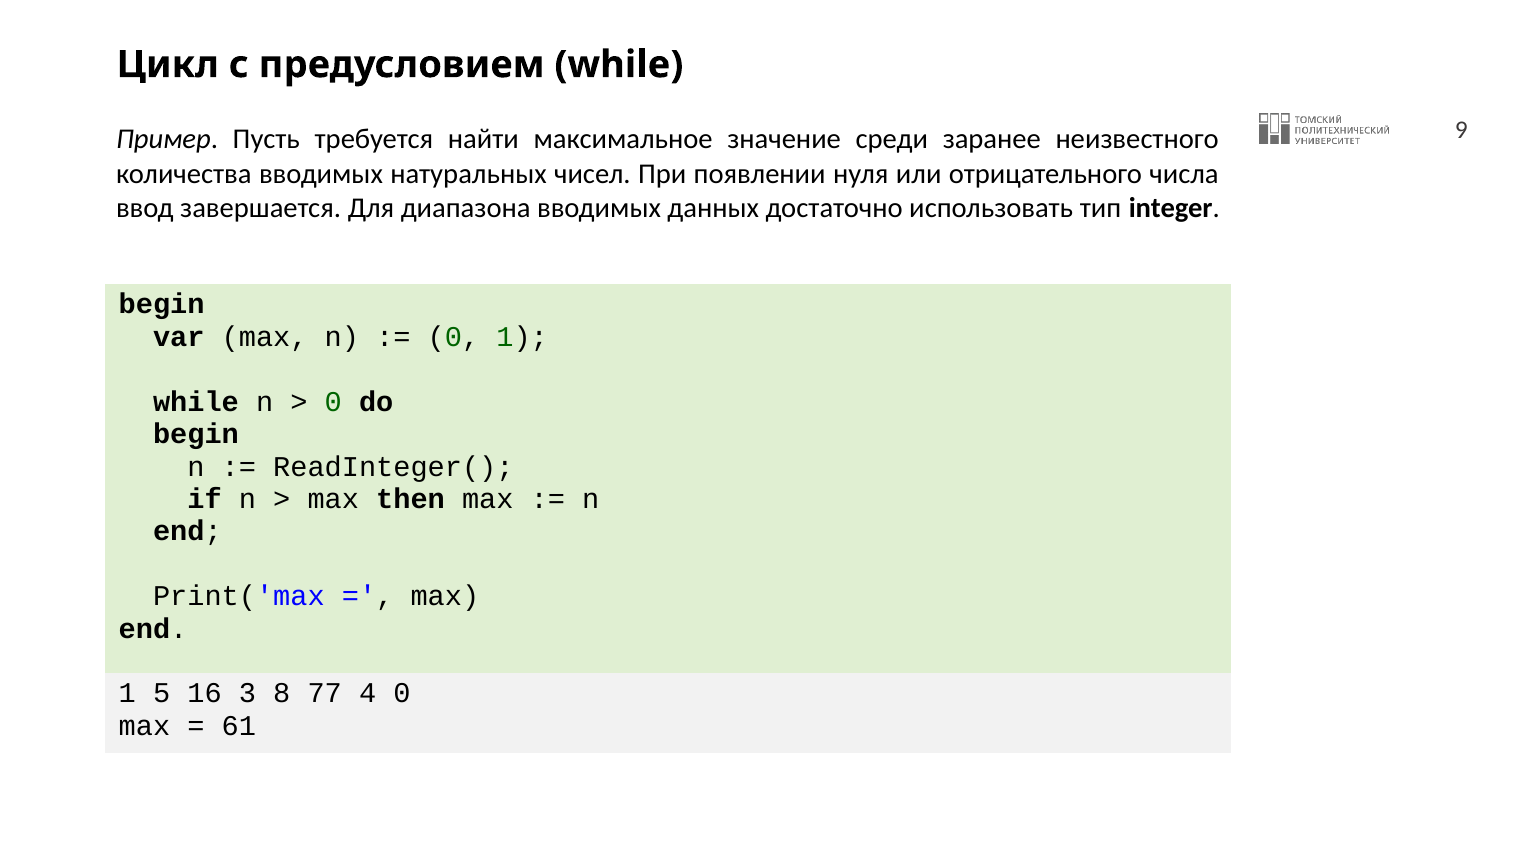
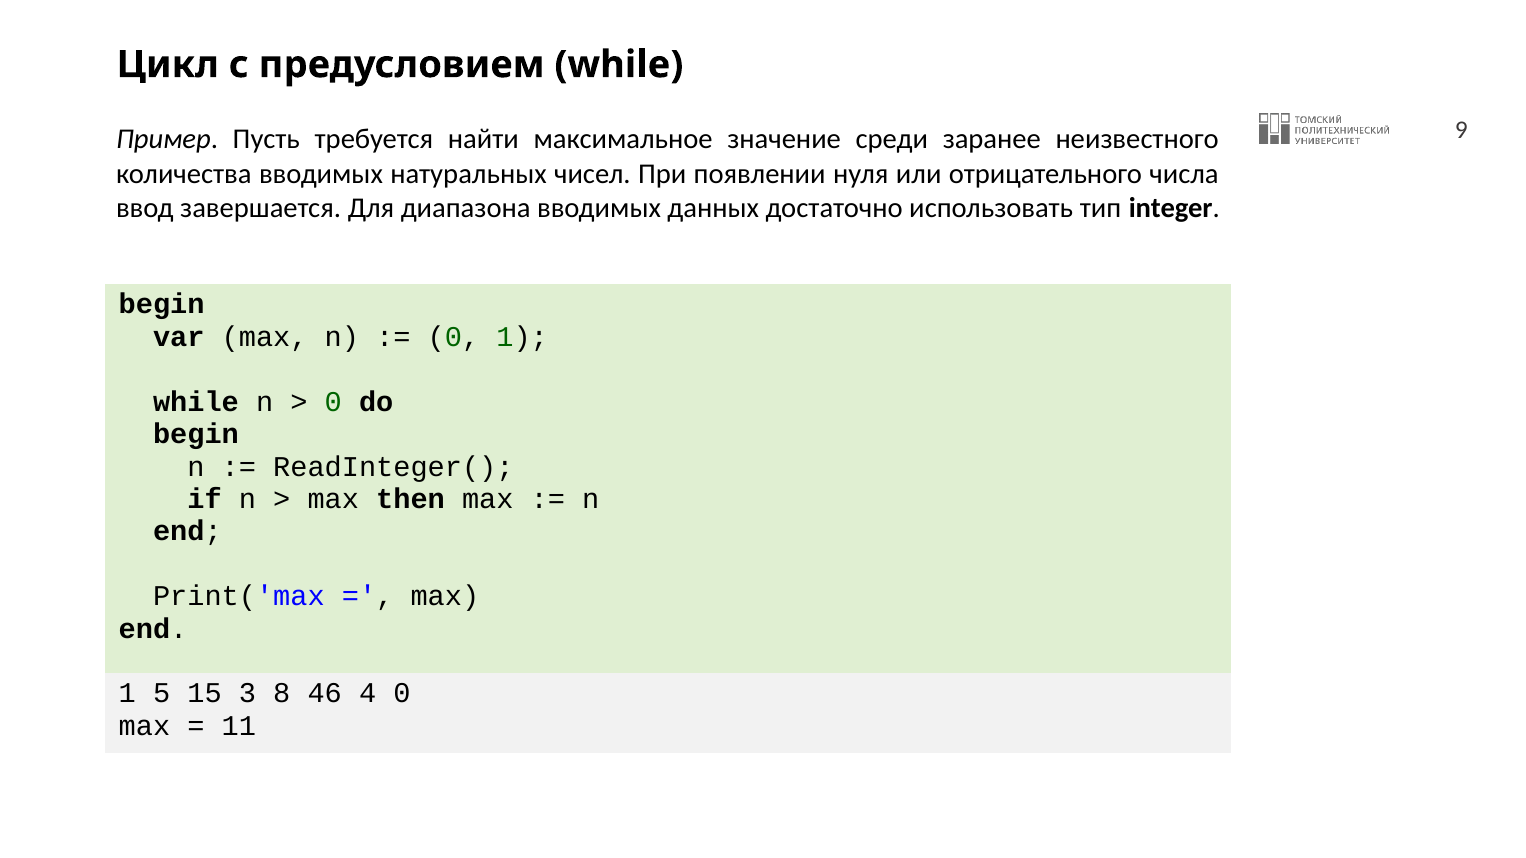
16: 16 -> 15 (205, 694)
77: 77 -> 46 (325, 694)
61: 61 -> 11 (239, 726)
